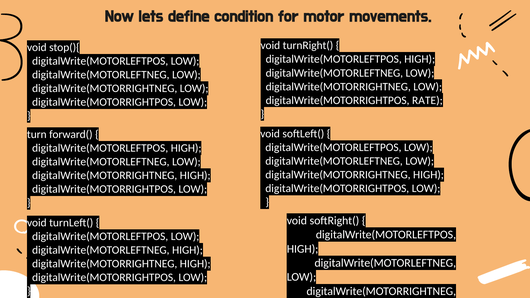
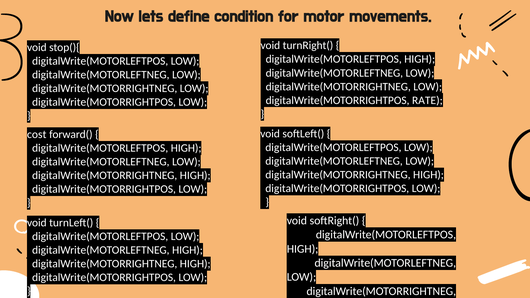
turn: turn -> cost (37, 134)
